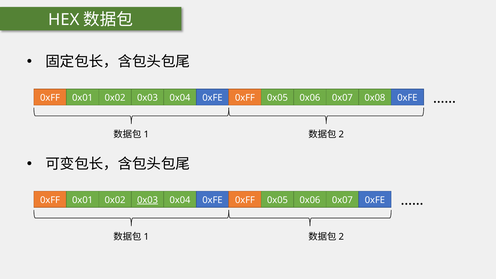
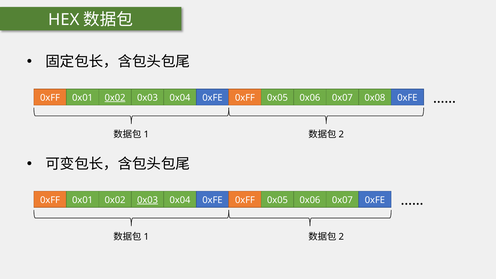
0x02 underline: none -> present (115, 98)
